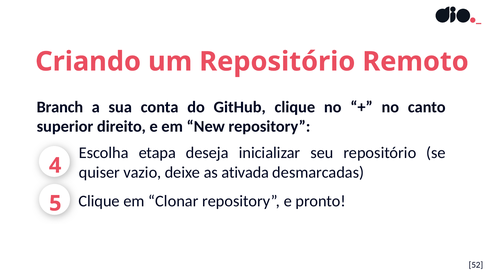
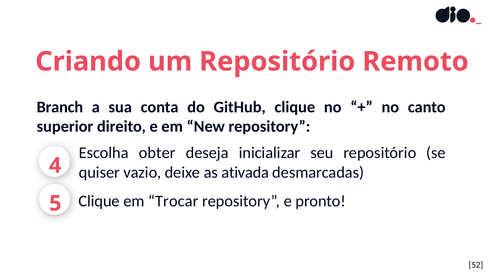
etapa: etapa -> obter (157, 153)
Clonar: Clonar -> Trocar (173, 202)
